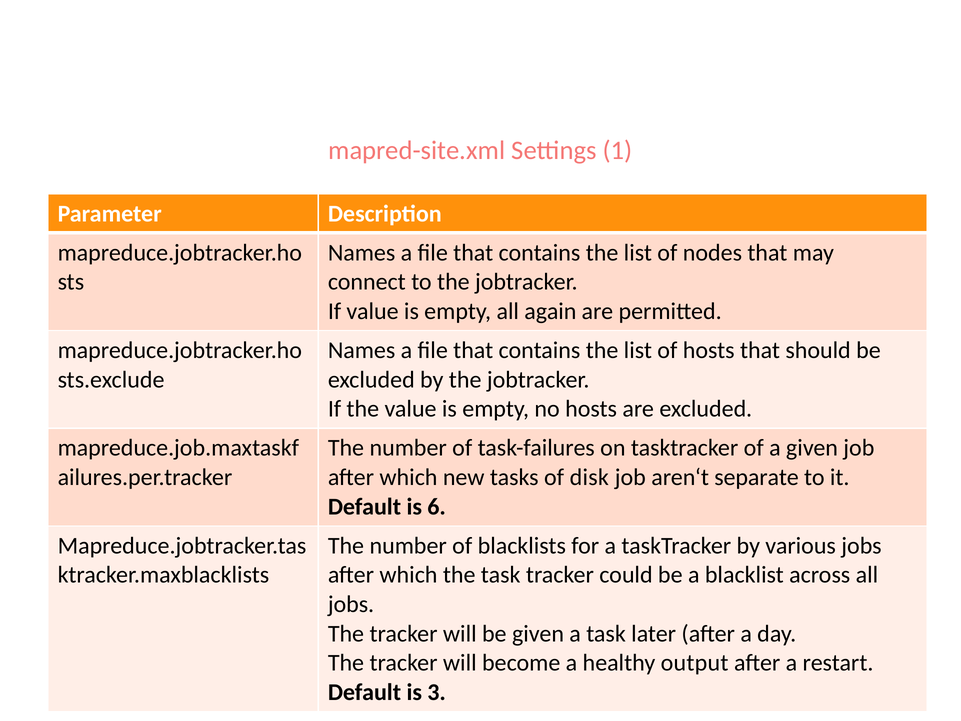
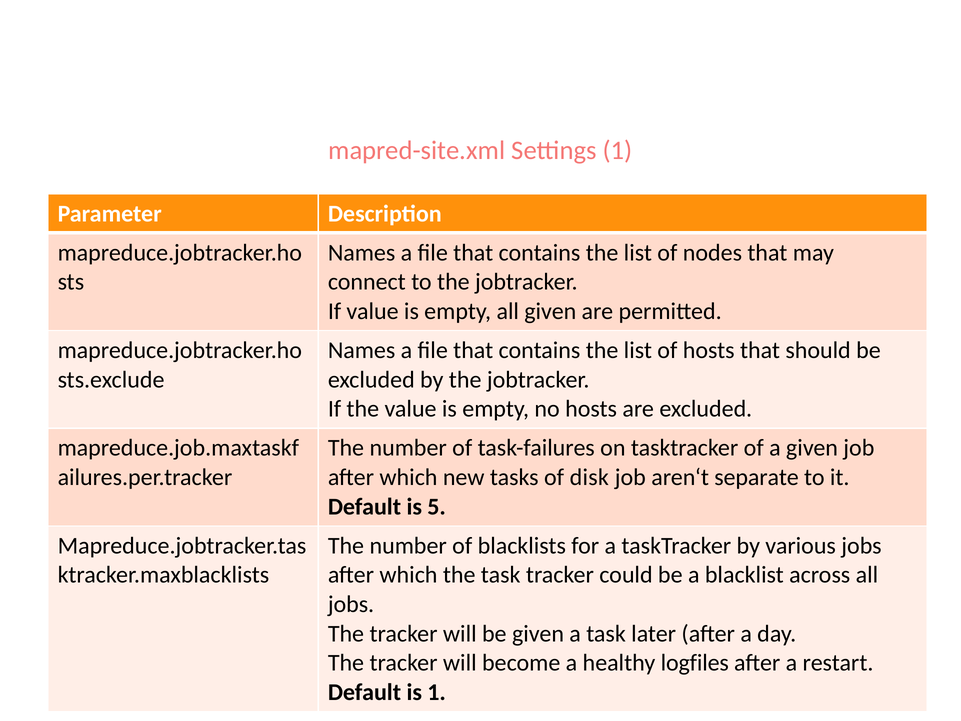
all again: again -> given (550, 311)
6: 6 -> 5 (437, 506)
output: output -> logfiles (695, 663)
is 3: 3 -> 1 (437, 692)
